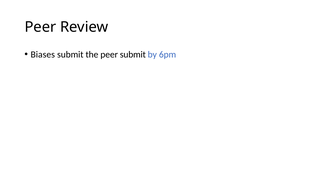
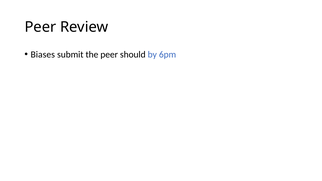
peer submit: submit -> should (133, 54)
